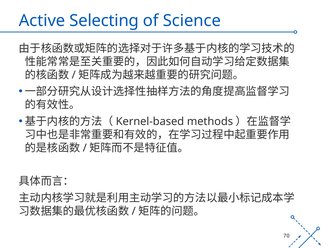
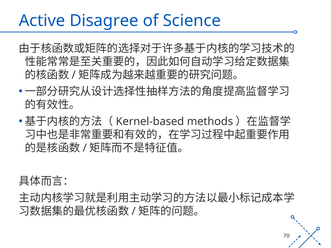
Selecting: Selecting -> Disagree (104, 21)
